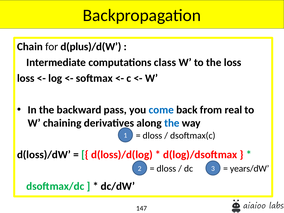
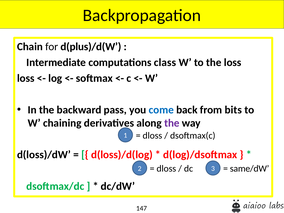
real: real -> bits (233, 110)
the colour: blue -> purple (172, 123)
years/dW: years/dW -> same/dW (250, 169)
